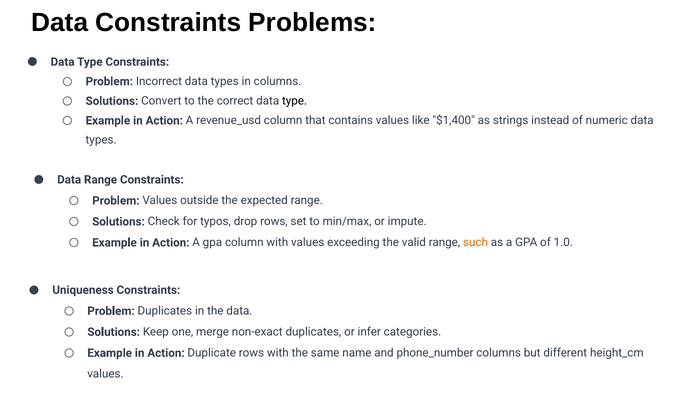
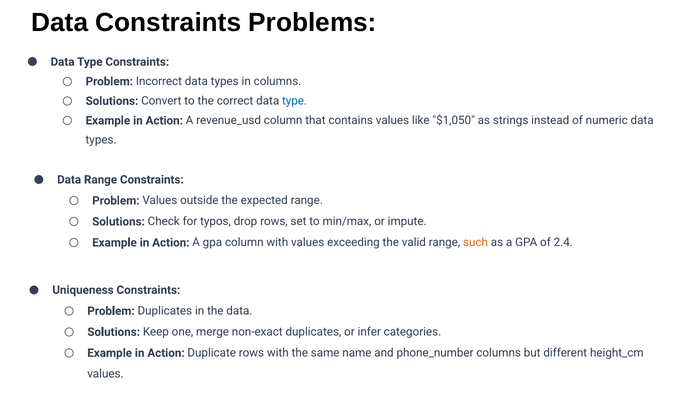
type colour: black -> blue (295, 101)
$1,400: $1,400 -> $1,050 (454, 120)
1.0: 1.0 -> 2.4 (563, 242)
